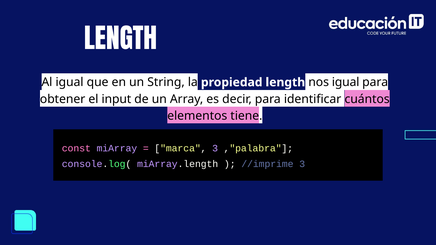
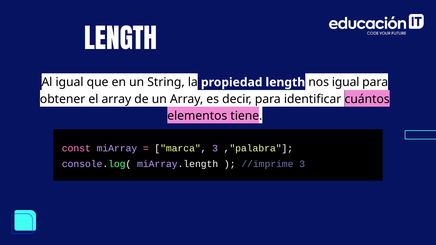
el input: input -> array (116, 99)
